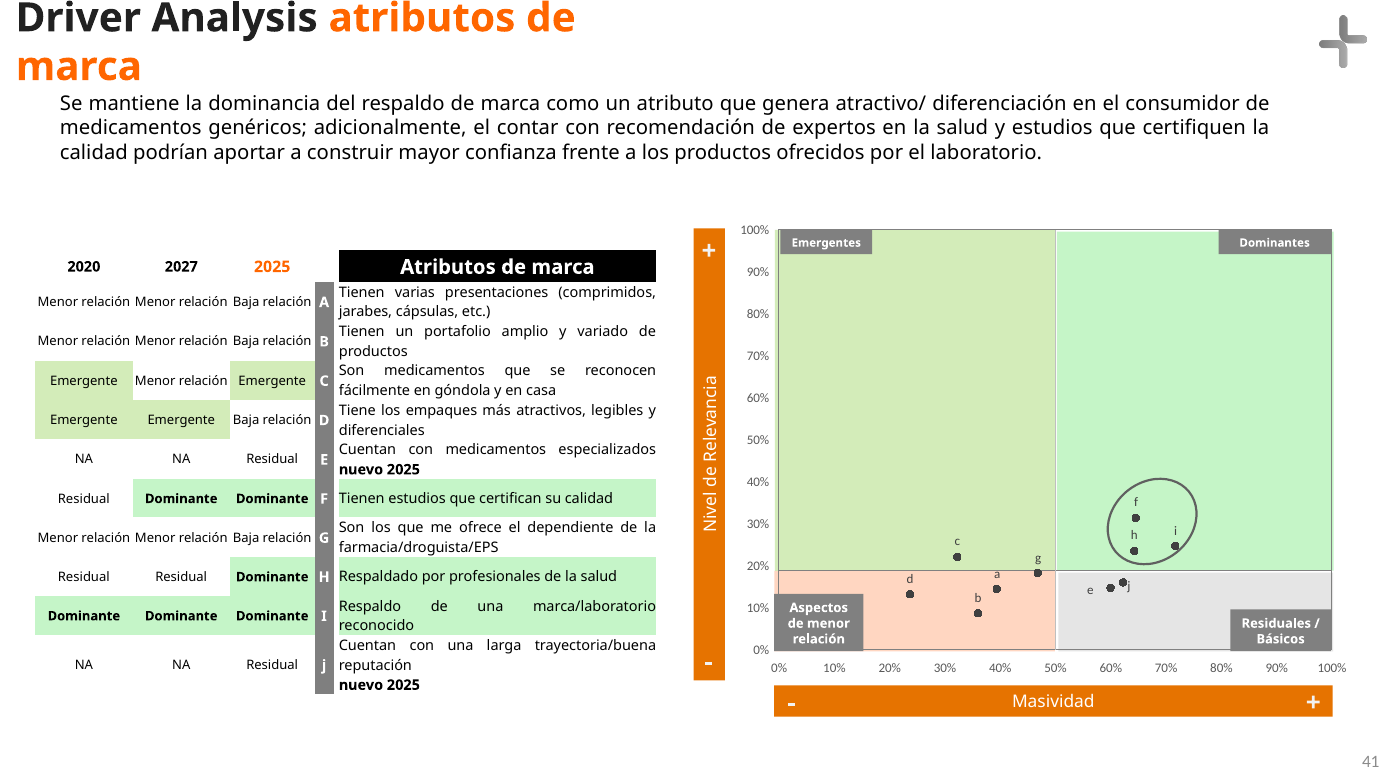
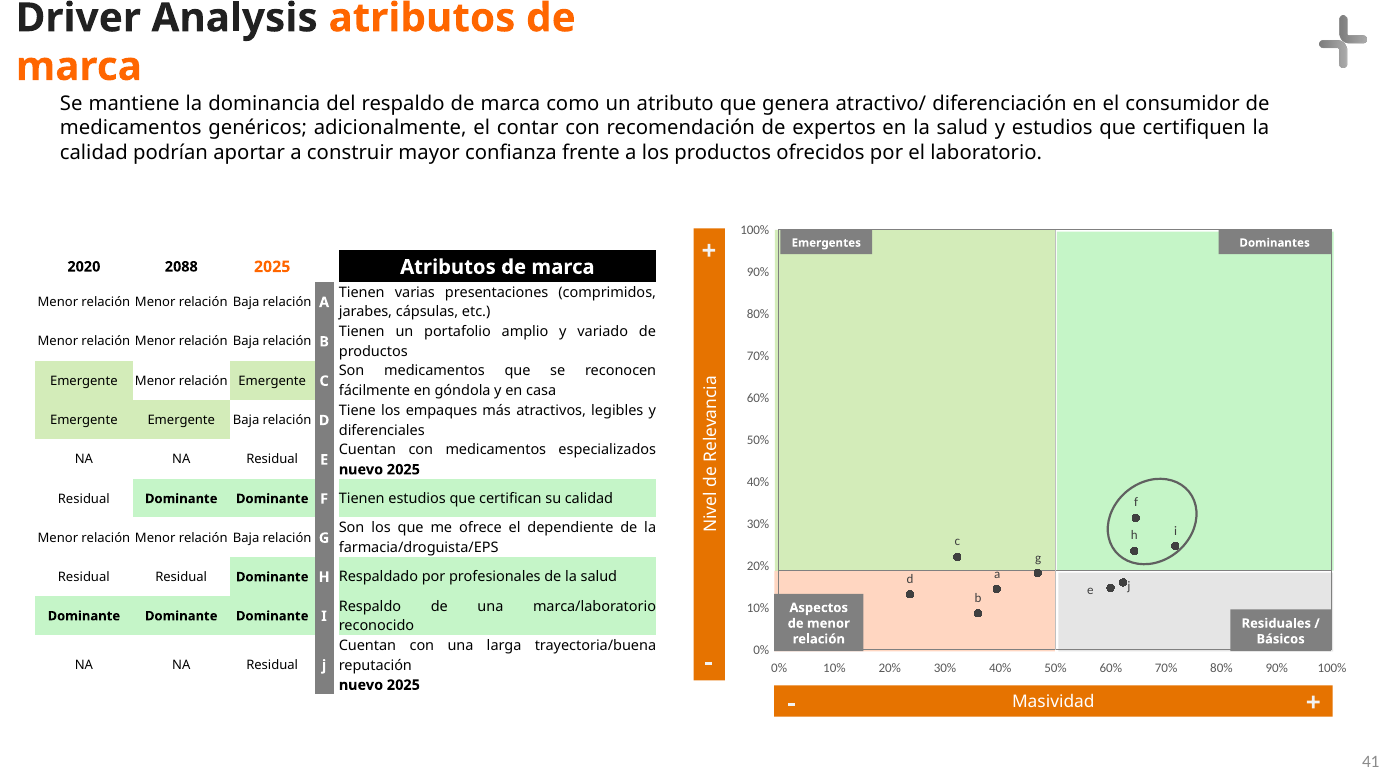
2027: 2027 -> 2088 (181, 267)
